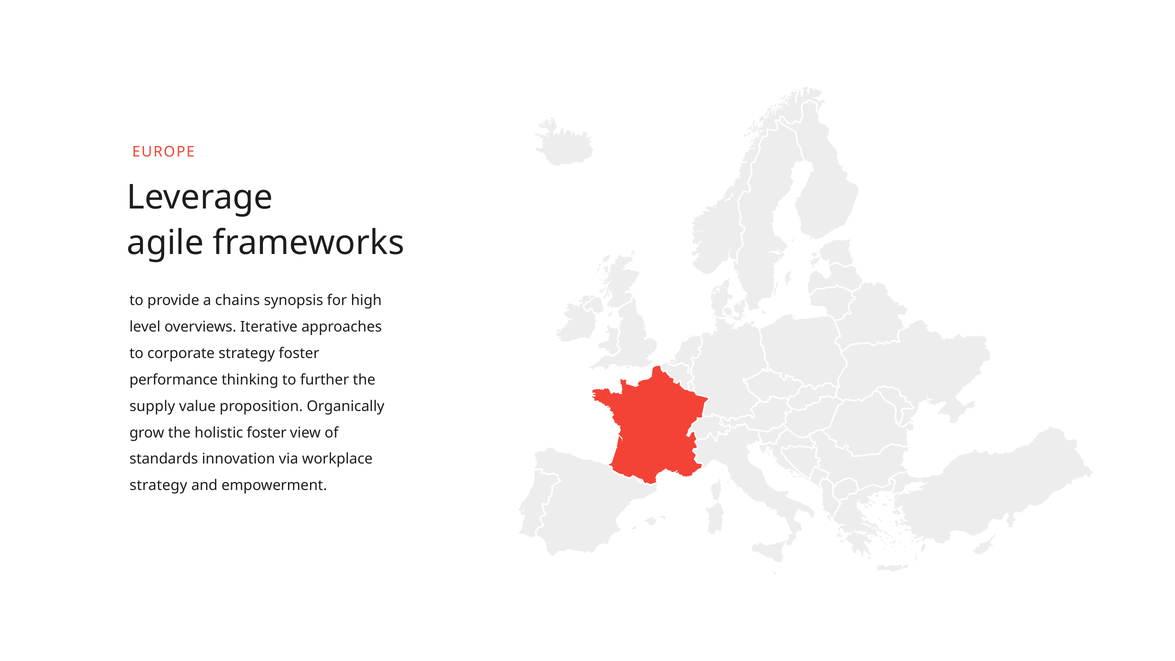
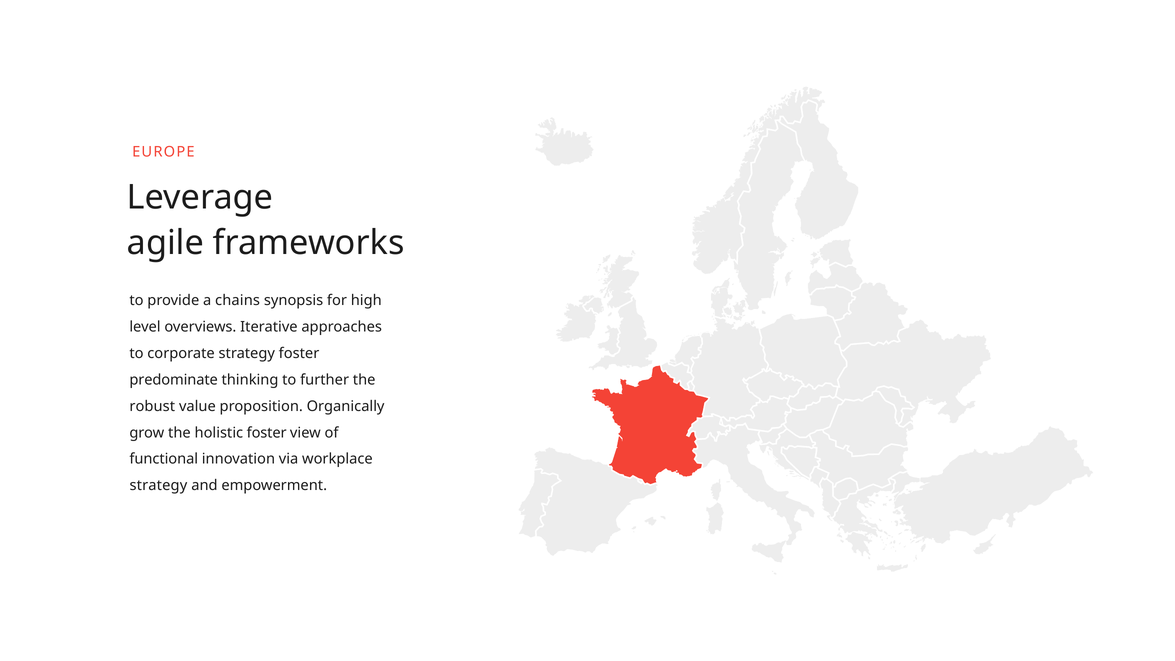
performance: performance -> predominate (174, 380)
supply: supply -> robust (152, 406)
standards: standards -> functional (164, 459)
